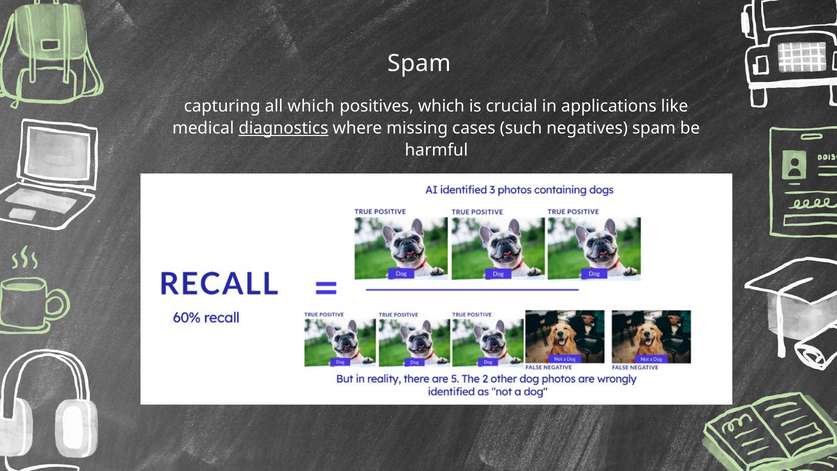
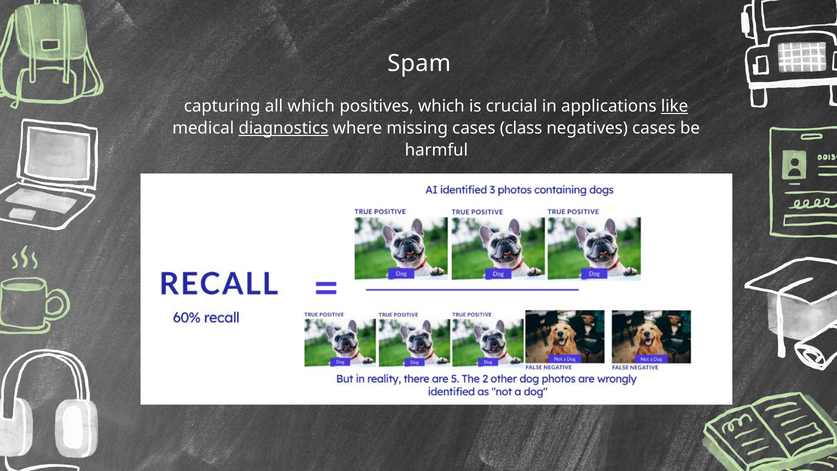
like underline: none -> present (675, 106)
such: such -> class (521, 128)
negatives spam: spam -> cases (654, 128)
